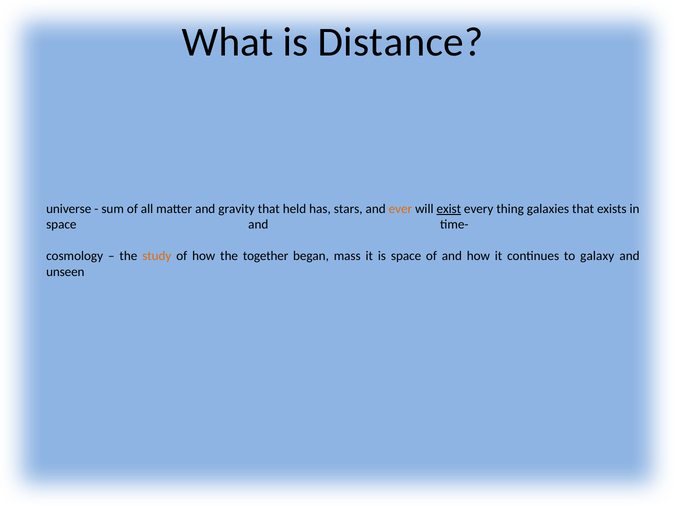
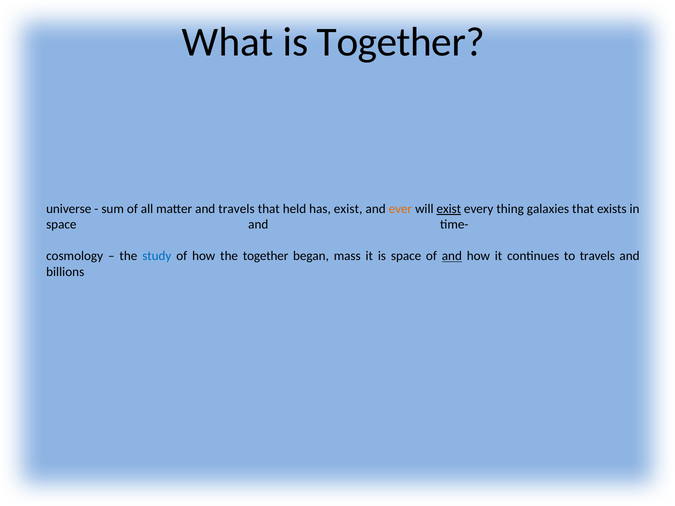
is Distance: Distance -> Together (401, 42)
and gravity: gravity -> travels (236, 209)
has stars: stars -> exist (348, 209)
study colour: orange -> blue (157, 256)
and underline: none -> present (452, 256)
to galaxy: galaxy -> travels (597, 256)
unseen: unseen -> billions (65, 272)
